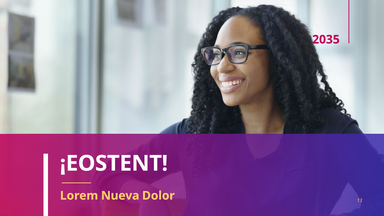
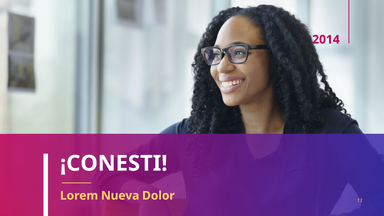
2035: 2035 -> 2014 (326, 40)
¡EOSTENT: ¡EOSTENT -> ¡CONESTI (114, 163)
